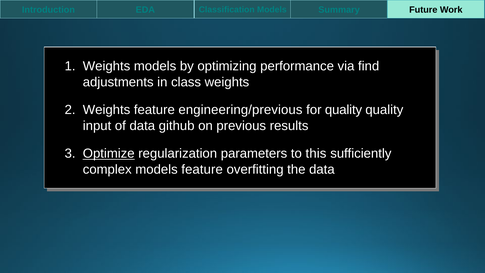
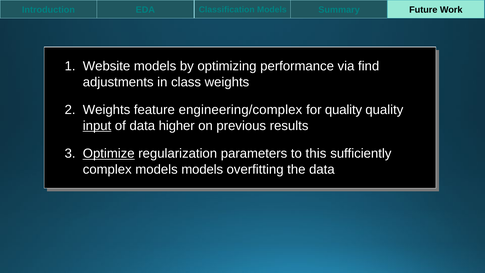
Weights: Weights -> Website (107, 66)
engineering/previous: engineering/previous -> engineering/complex (240, 110)
input underline: none -> present (97, 126)
github: github -> higher (177, 126)
models feature: feature -> models (202, 169)
